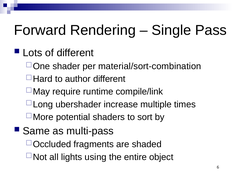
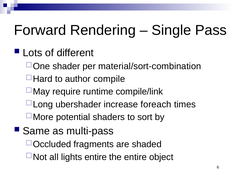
author different: different -> compile (109, 79)
multiple: multiple -> foreach (156, 104)
lights using: using -> entire (96, 157)
